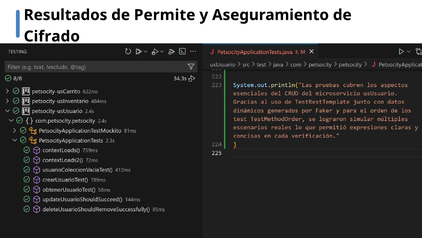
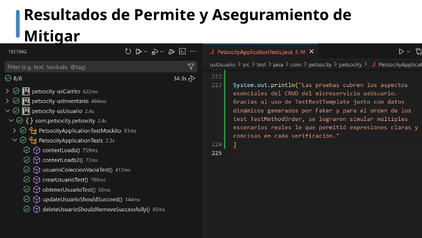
Cifrado: Cifrado -> Mitigar (52, 36)
